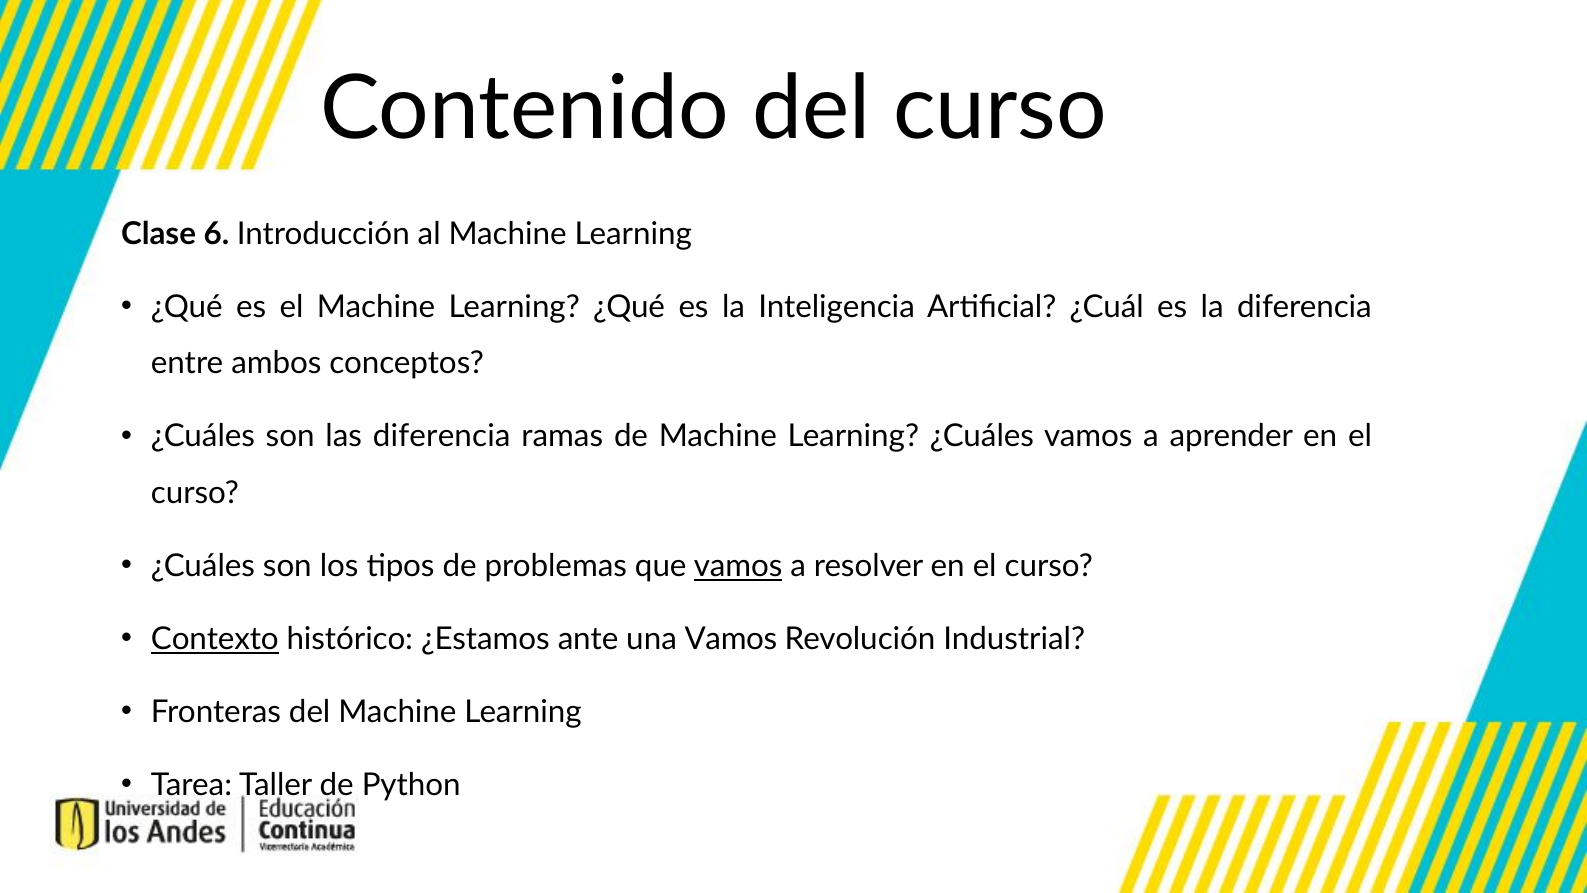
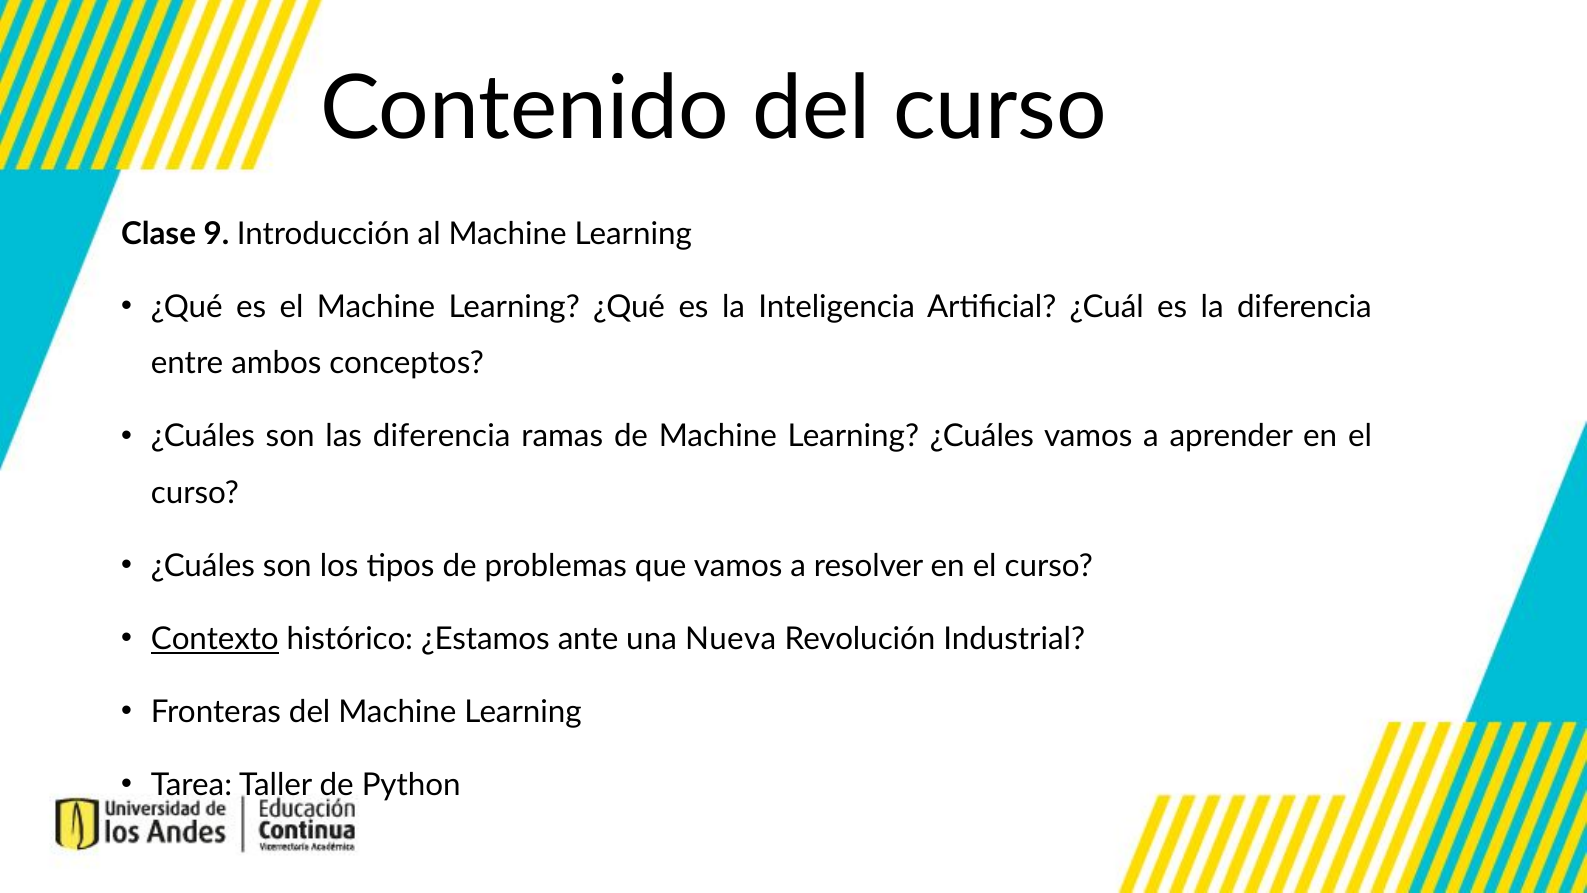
6: 6 -> 9 (216, 234)
vamos underline: present -> none (738, 566)
una Vamos: Vamos -> Nueva (731, 639)
